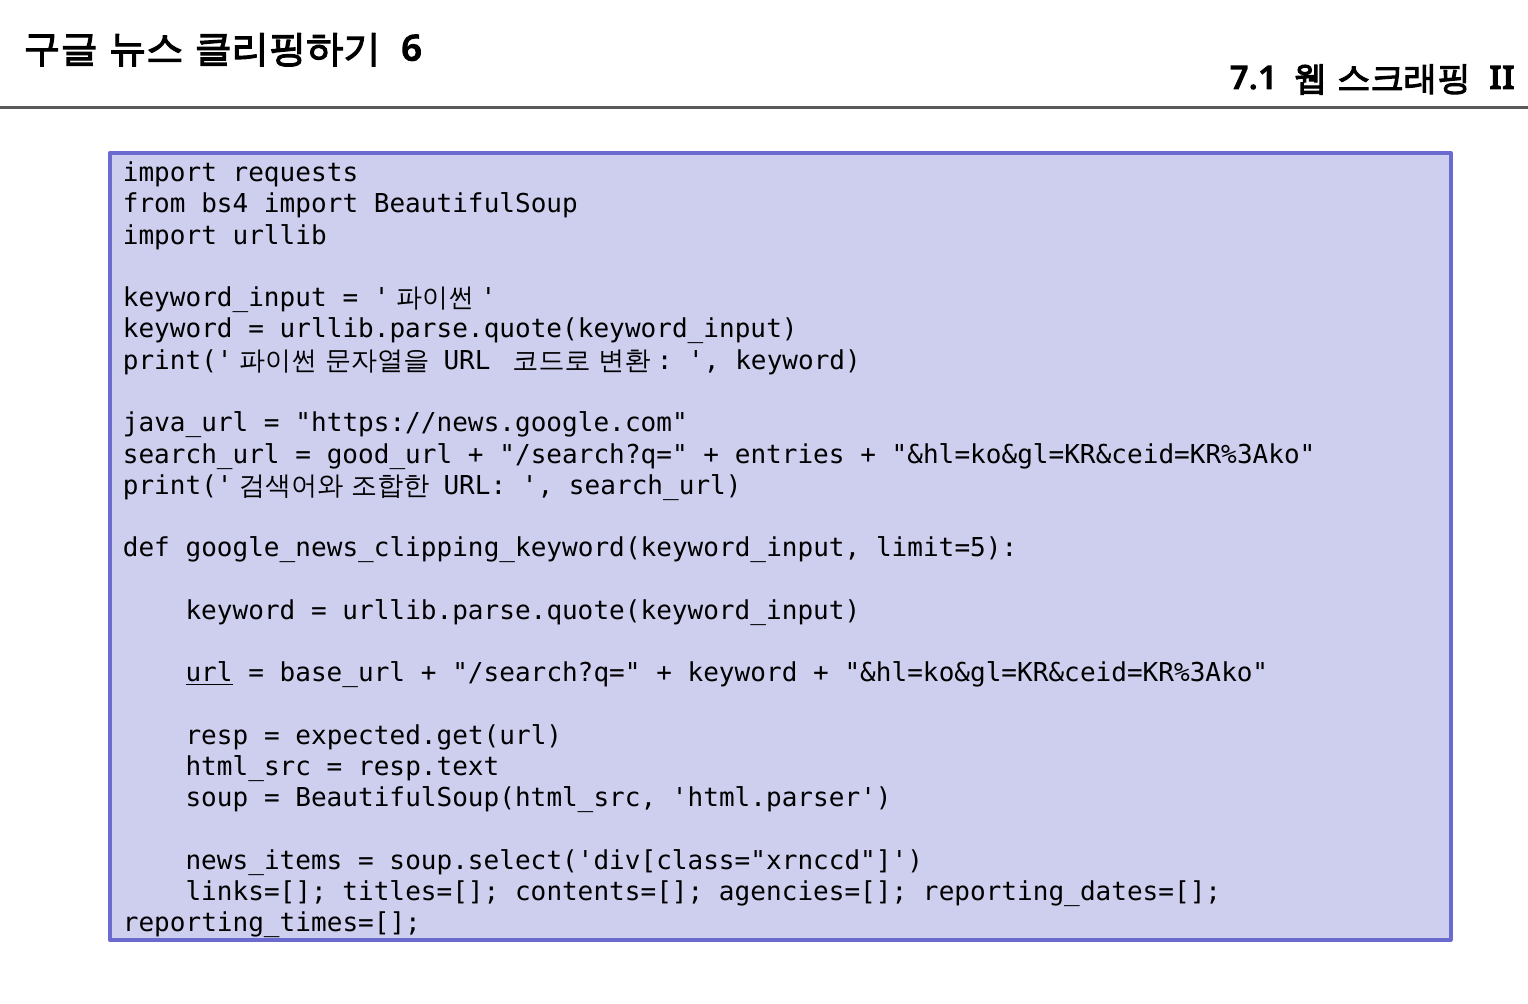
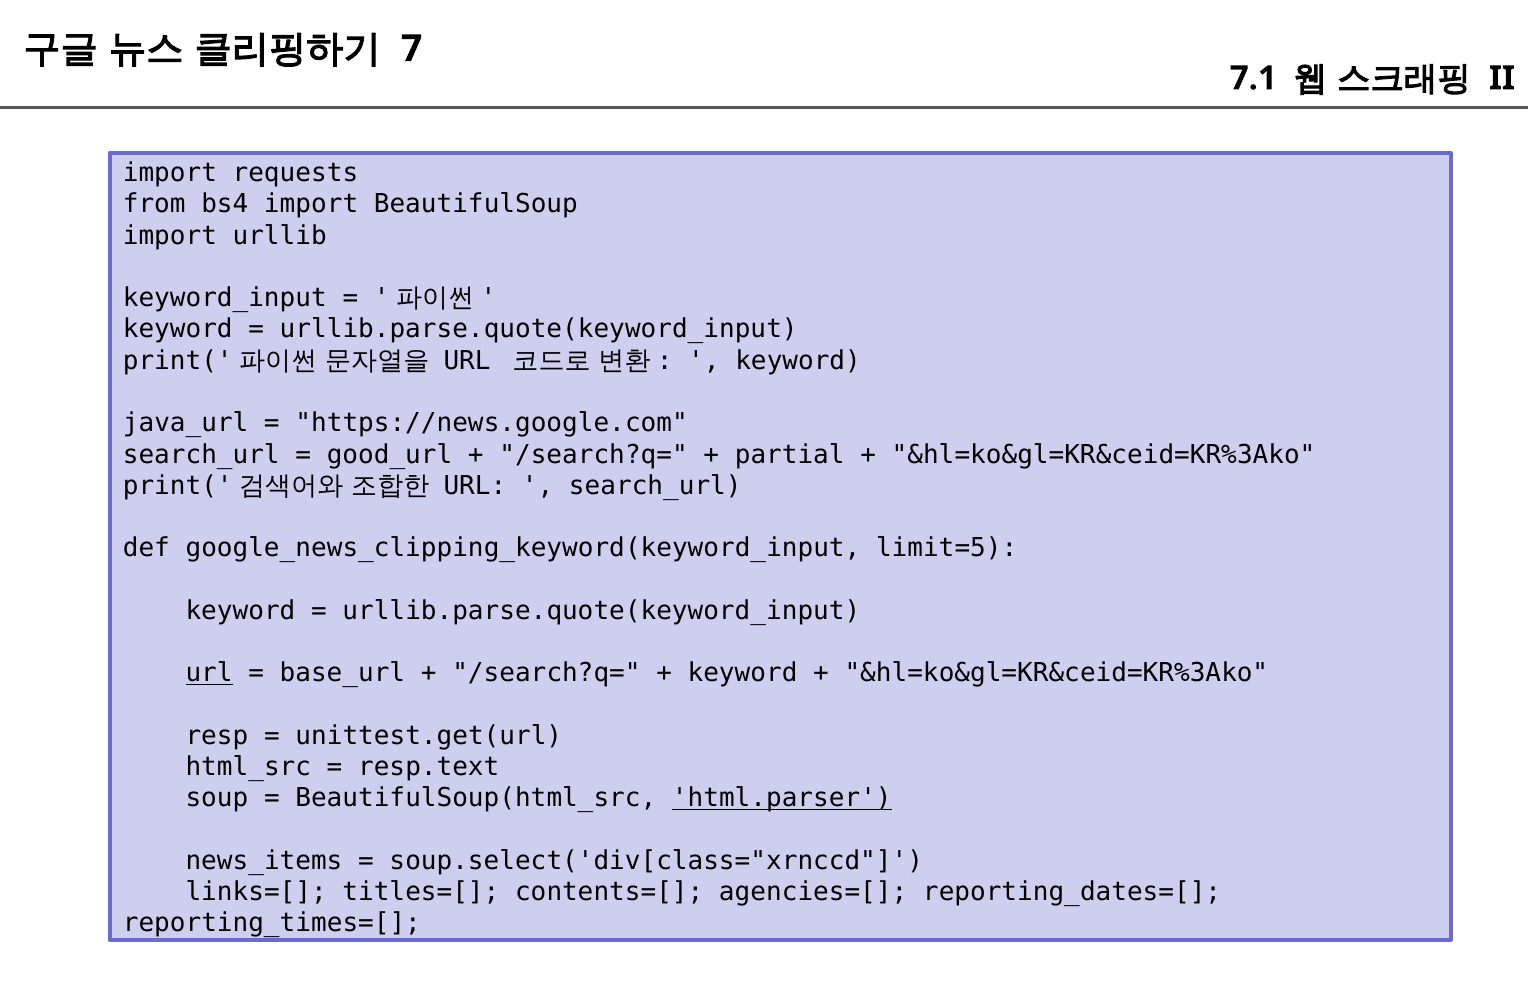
6: 6 -> 7 (412, 49)
entries: entries -> partial (790, 454)
expected.get(url: expected.get(url -> unittest.get(url (429, 735)
html.parser underline: none -> present (782, 798)
